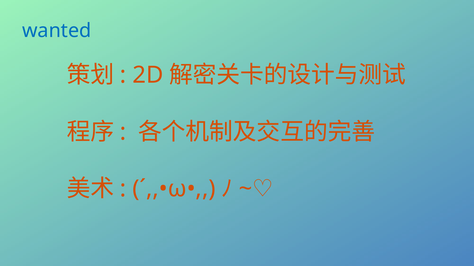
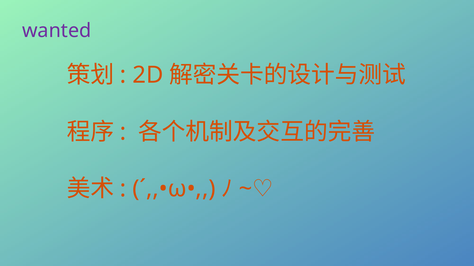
wanted colour: blue -> purple (57, 31)
